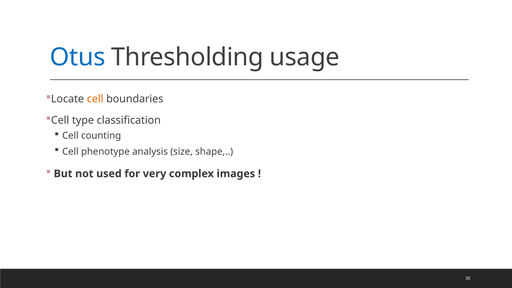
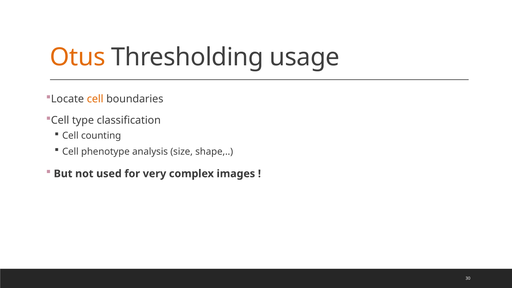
Otus colour: blue -> orange (78, 57)
